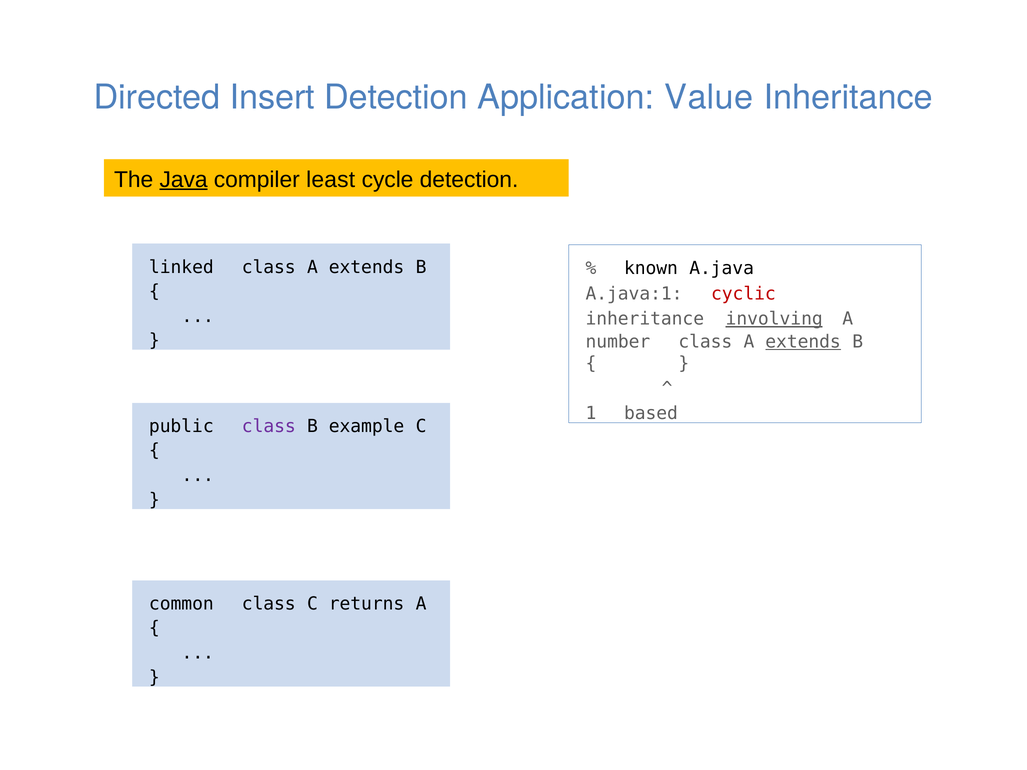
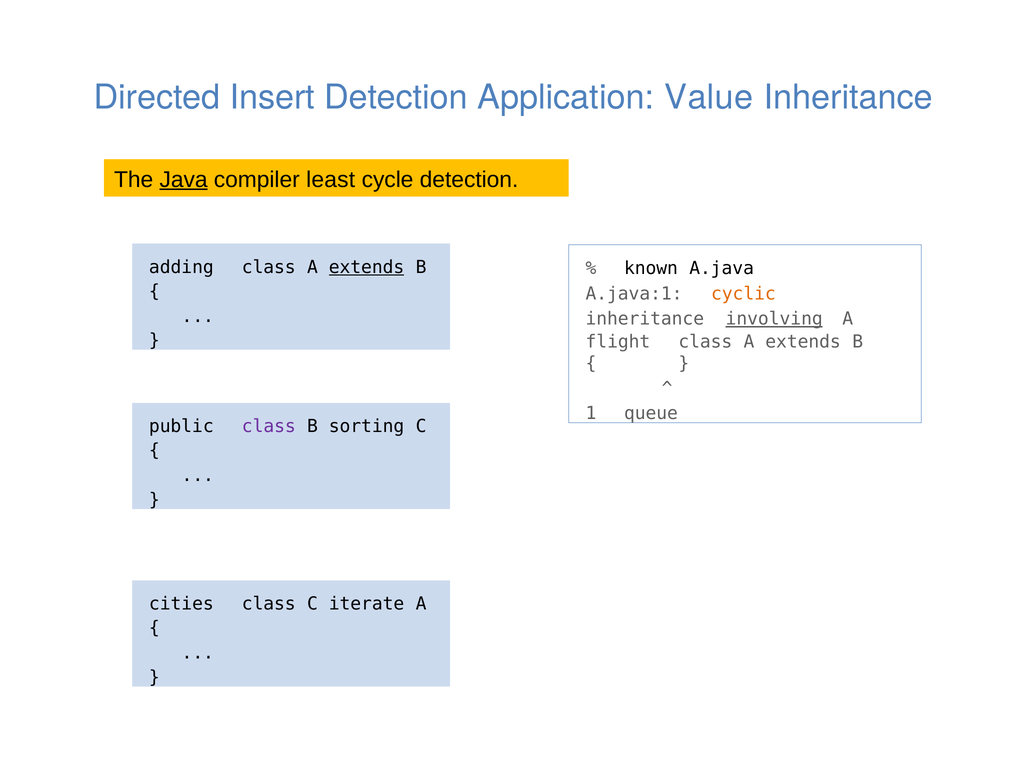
linked: linked -> adding (181, 267)
extends underline: none -> present (367, 267)
cyclic colour: red -> orange (743, 294)
number: number -> flight (618, 342)
extends underline: present -> none (803, 342)
based: based -> queue (651, 413)
example: example -> sorting (367, 427)
common: common -> cities (181, 604)
returns: returns -> iterate (367, 604)
